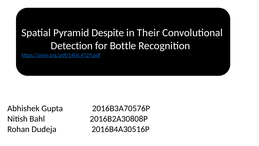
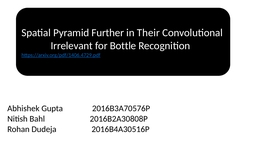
Despite: Despite -> Further (108, 33)
Detection: Detection -> Irrelevant (72, 46)
